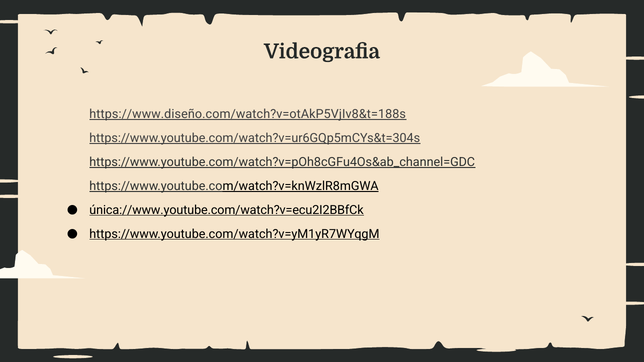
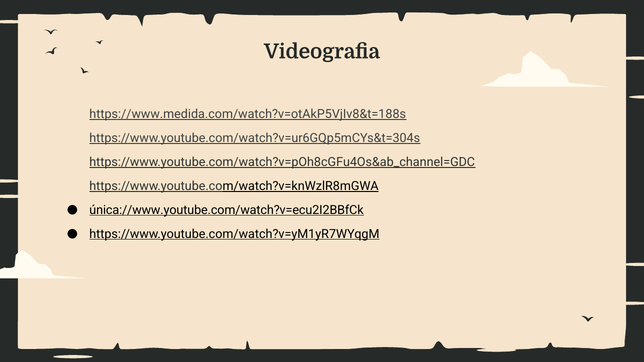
https://www.diseño.com/watch?v=otAkP5VjIv8&t=188s: https://www.diseño.com/watch?v=otAkP5VjIv8&t=188s -> https://www.medida.com/watch?v=otAkP5VjIv8&t=188s (248, 114)
